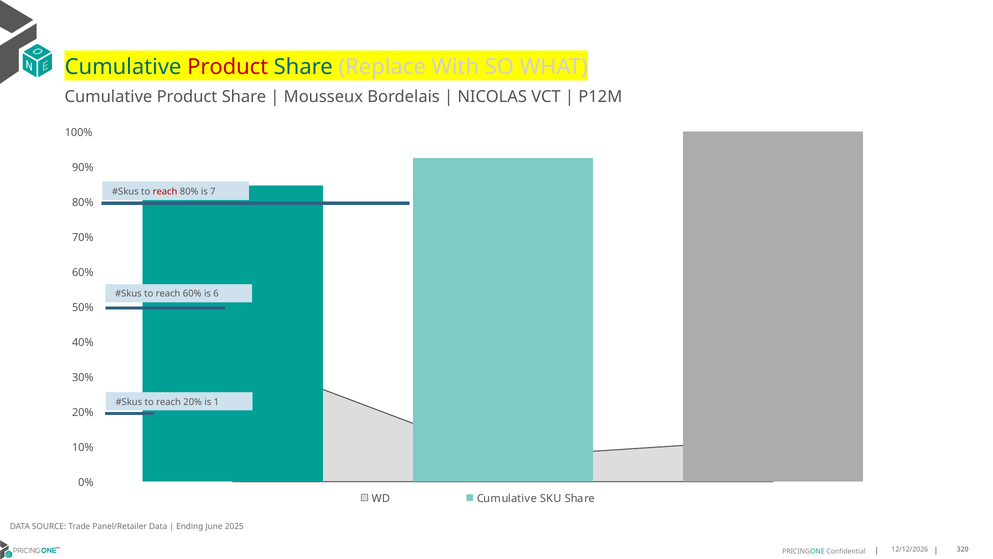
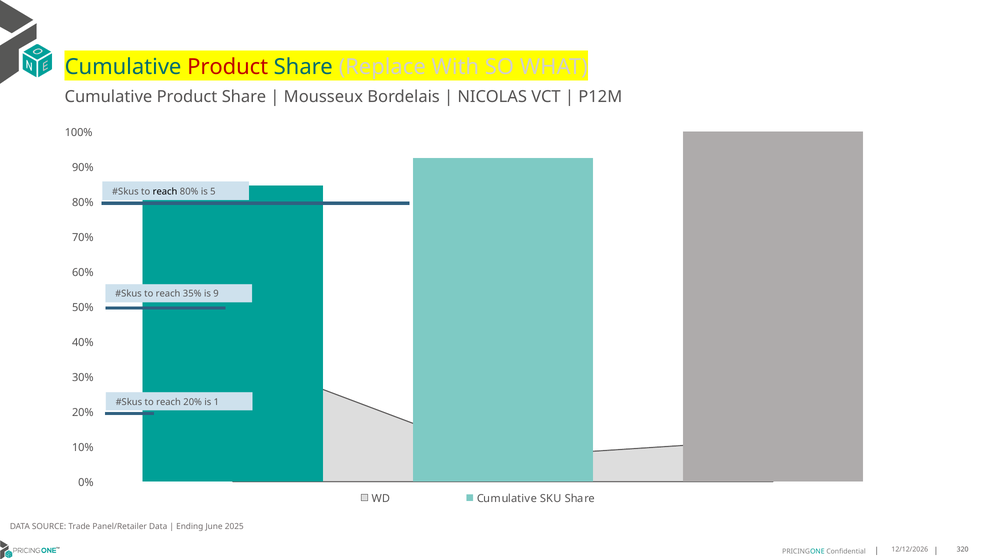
reach colour: red -> black (165, 191)
7: 7 -> 5 (213, 191)
reach 60%: 60% -> 35% (192, 294)
6: 6 -> 9 (216, 294)
